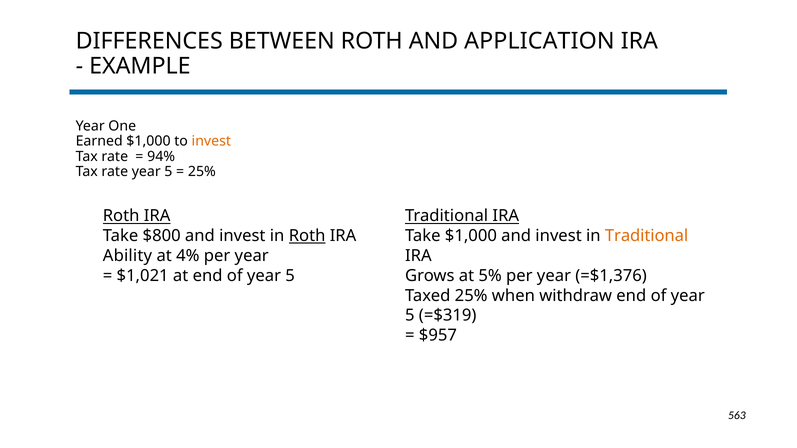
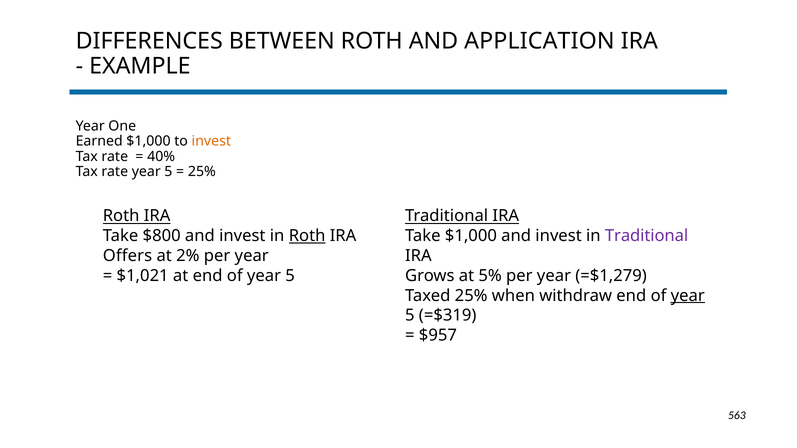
94%: 94% -> 40% (161, 157)
Traditional colour: orange -> purple (647, 236)
Ability: Ability -> Offers (127, 256)
4%: 4% -> 2% (188, 256)
=$1,376: =$1,376 -> =$1,279 (611, 276)
year underline: none -> present (688, 296)
